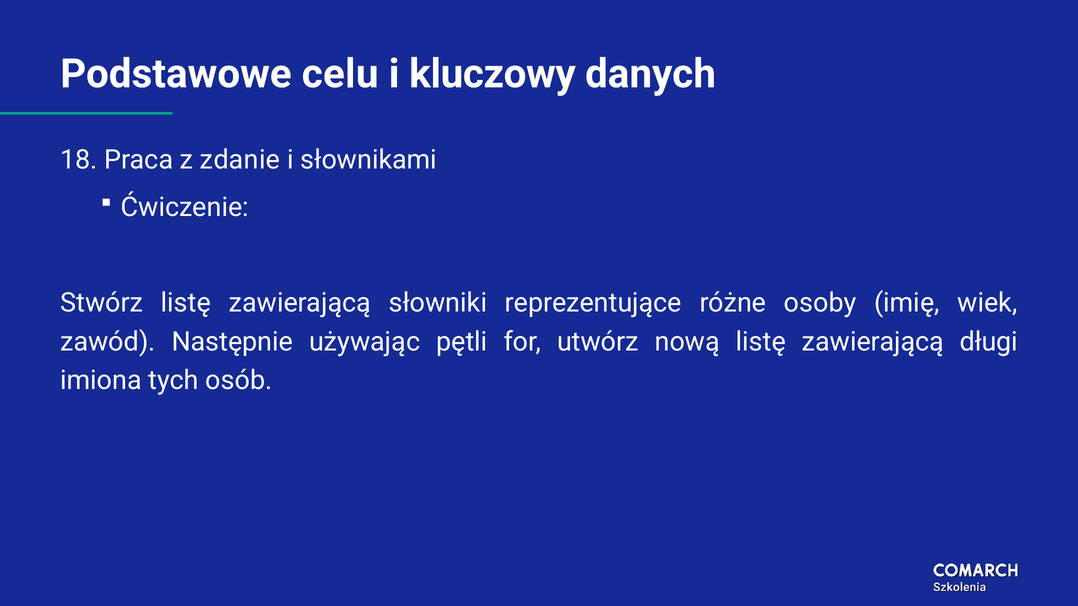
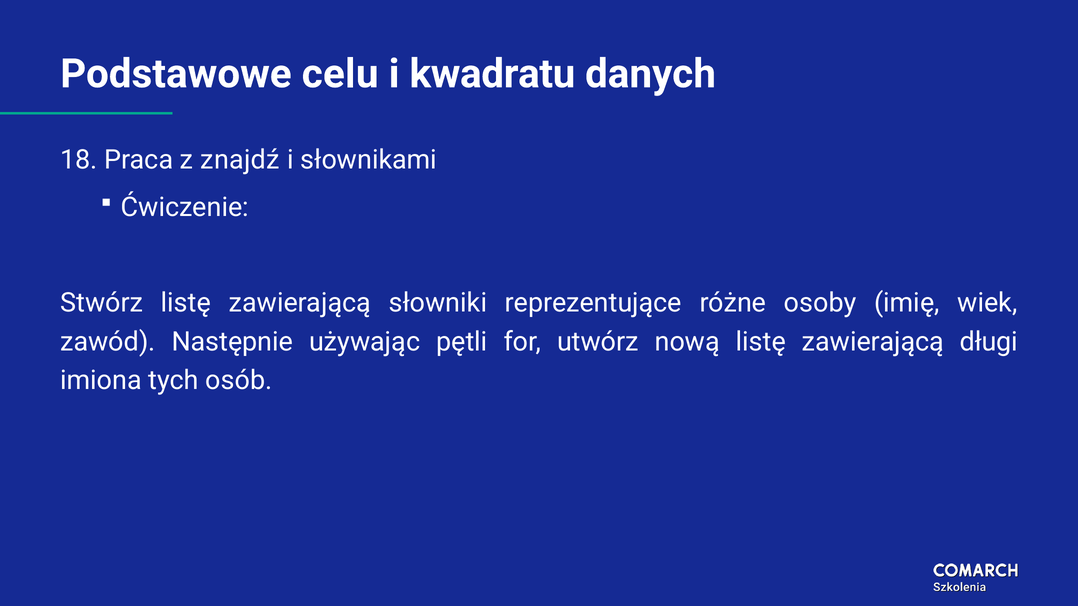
kluczowy: kluczowy -> kwadratu (492, 74)
zdanie: zdanie -> znajdź (240, 160)
